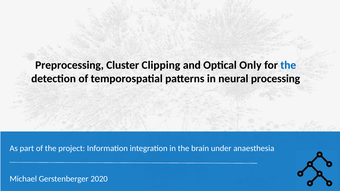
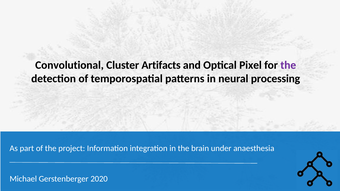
Preprocessing: Preprocessing -> Convolutional (70, 65)
Clipping: Clipping -> Artifacts (161, 65)
Only: Only -> Pixel (251, 65)
the colour: blue -> purple (288, 65)
